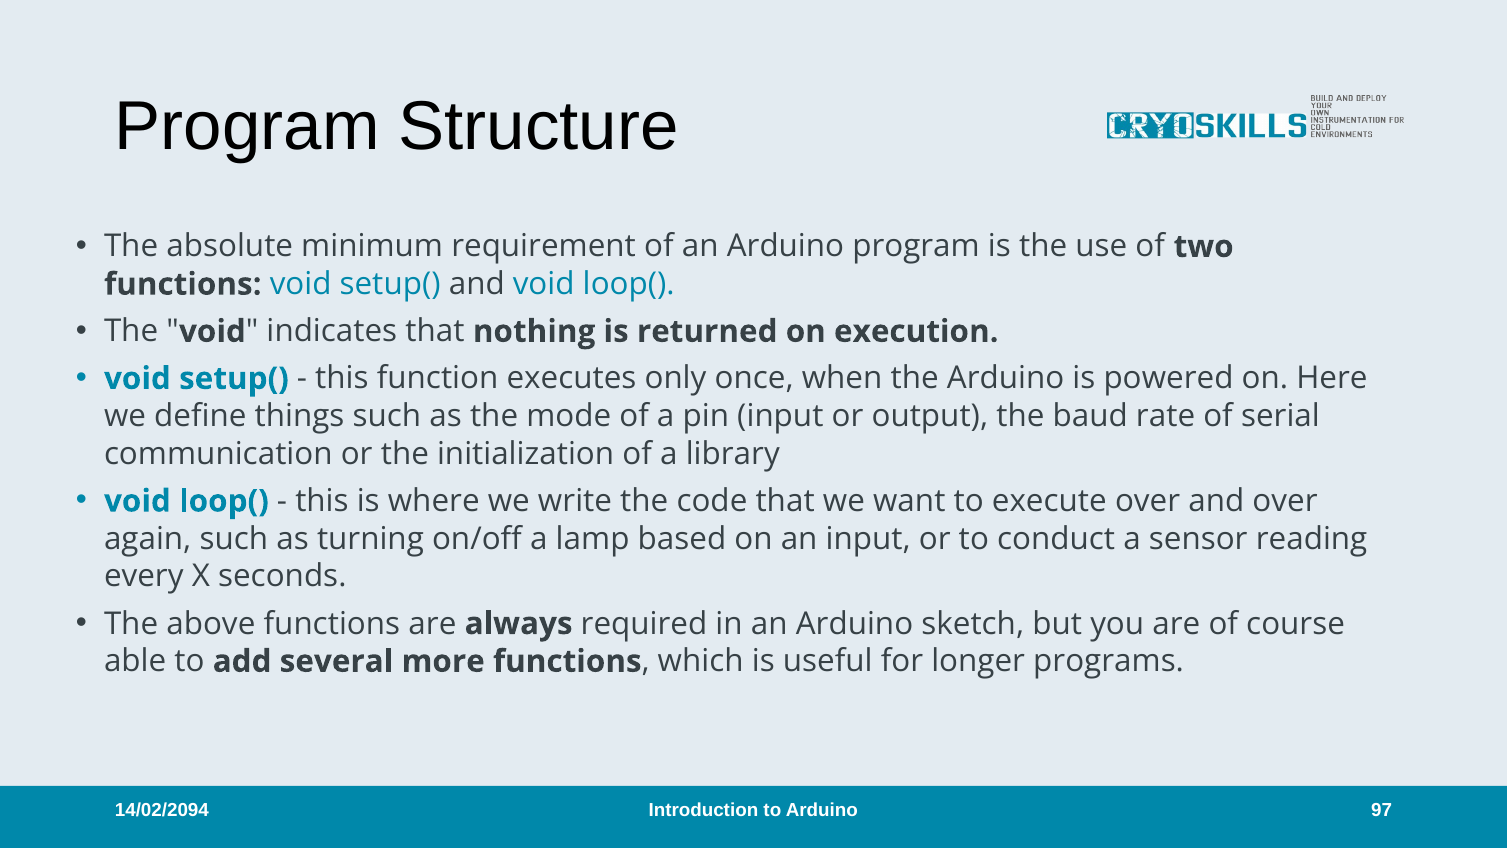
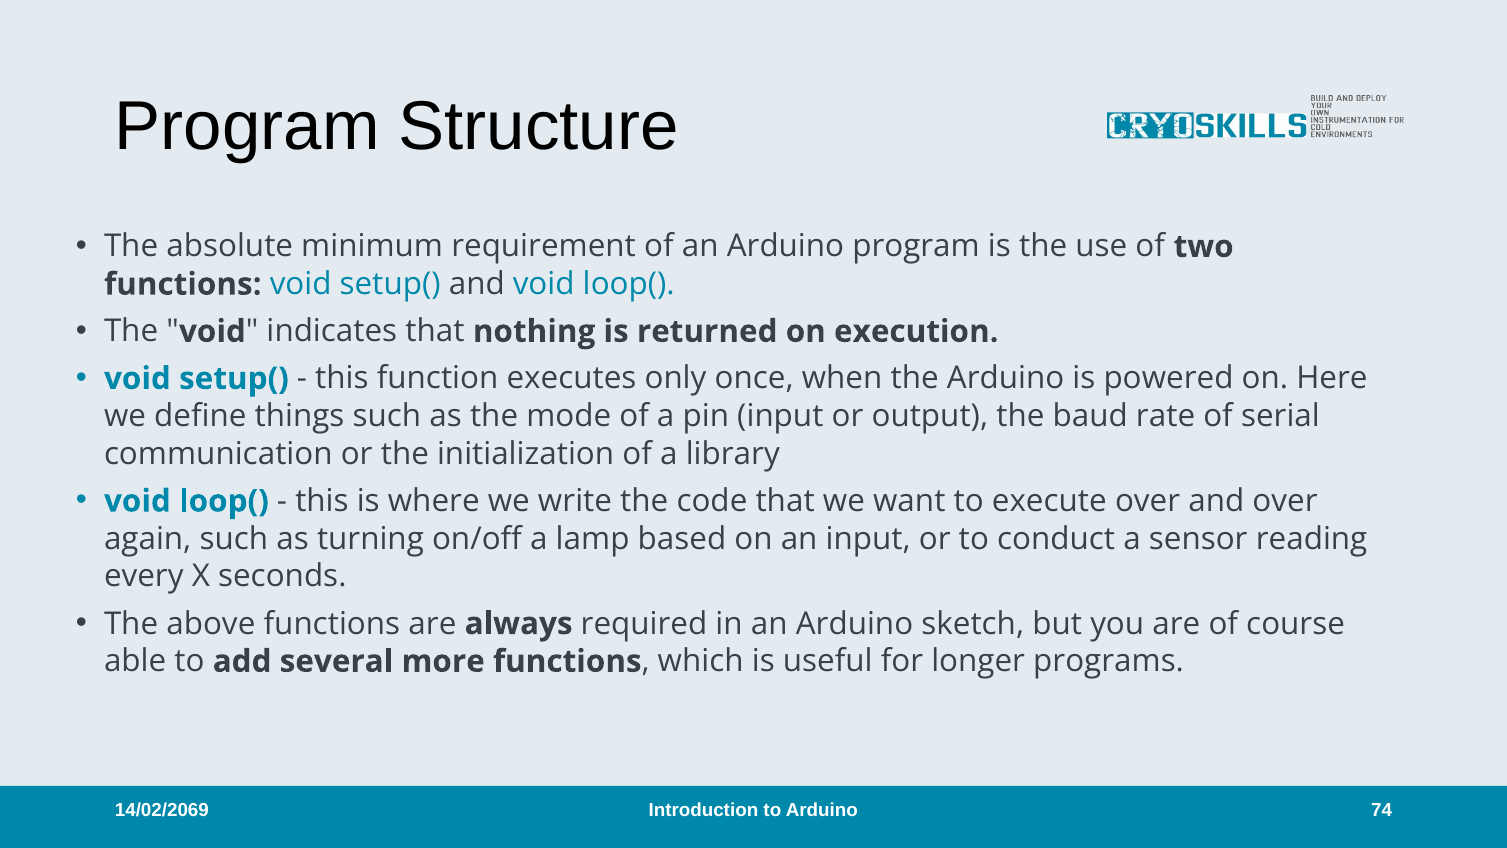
14/02/2094: 14/02/2094 -> 14/02/2069 (162, 810)
97: 97 -> 74 (1382, 810)
